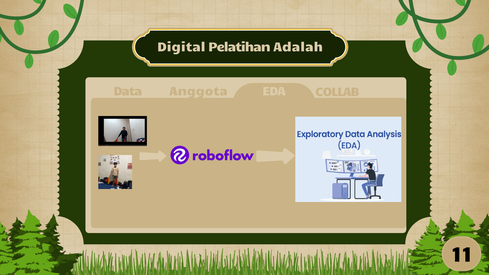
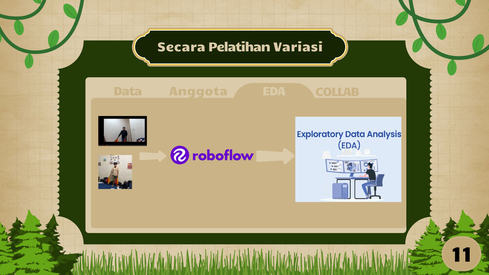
Digital: Digital -> Secara (181, 47)
Adalah: Adalah -> Variasi (298, 47)
